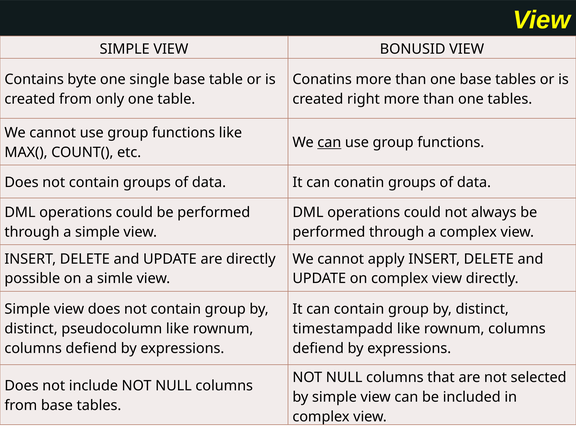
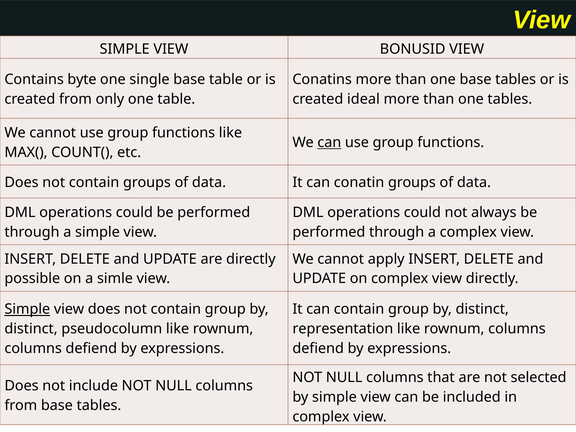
right: right -> ideal (363, 99)
Simple underline: none -> present (27, 309)
timestampadd: timestampadd -> representation (343, 329)
